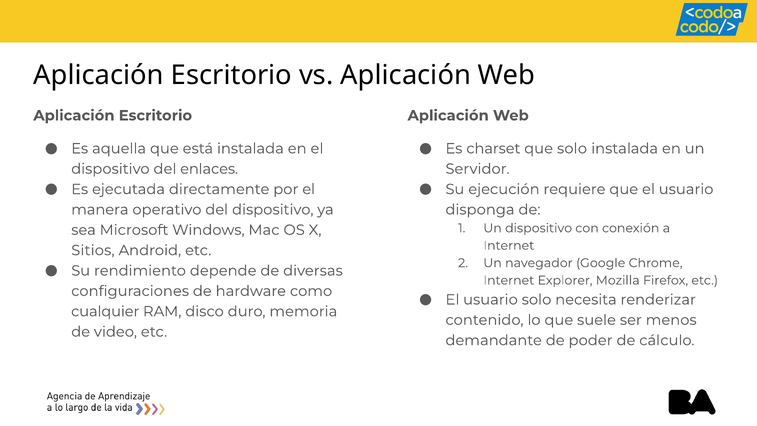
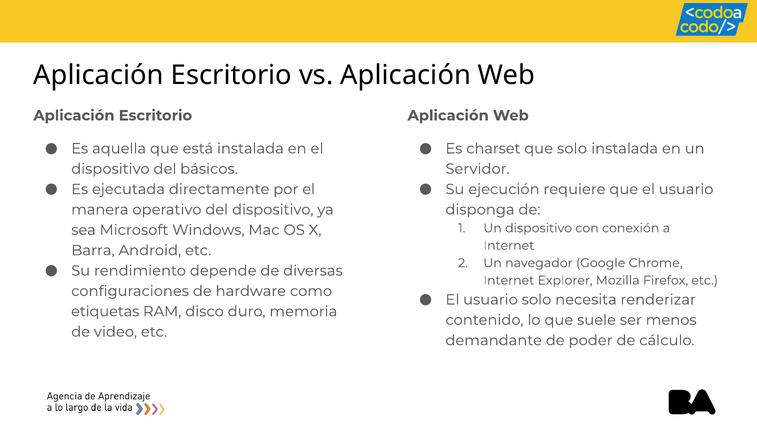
enlaces: enlaces -> básicos (209, 169)
Sitios: Sitios -> Barra (93, 250)
cualquier: cualquier -> etiquetas (105, 311)
